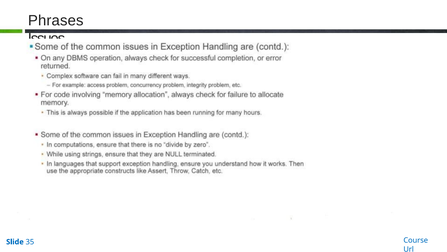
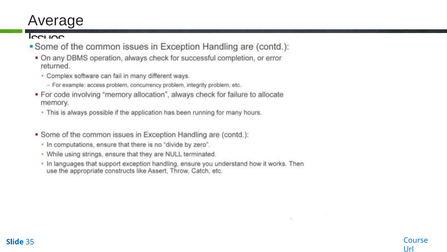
Phrases: Phrases -> Average (56, 21)
